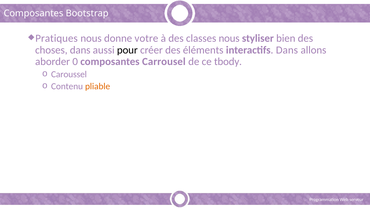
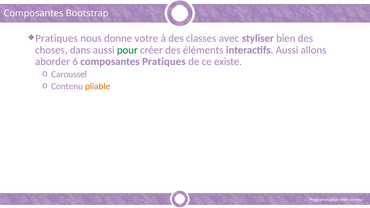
classes nous: nous -> avec (229, 38)
pour colour: black -> green (127, 50)
interactifs Dans: Dans -> Aussi (287, 50)
0: 0 -> 6 (75, 62)
composantes Carrousel: Carrousel -> Pratiques (164, 62)
tbody: tbody -> existe (228, 62)
